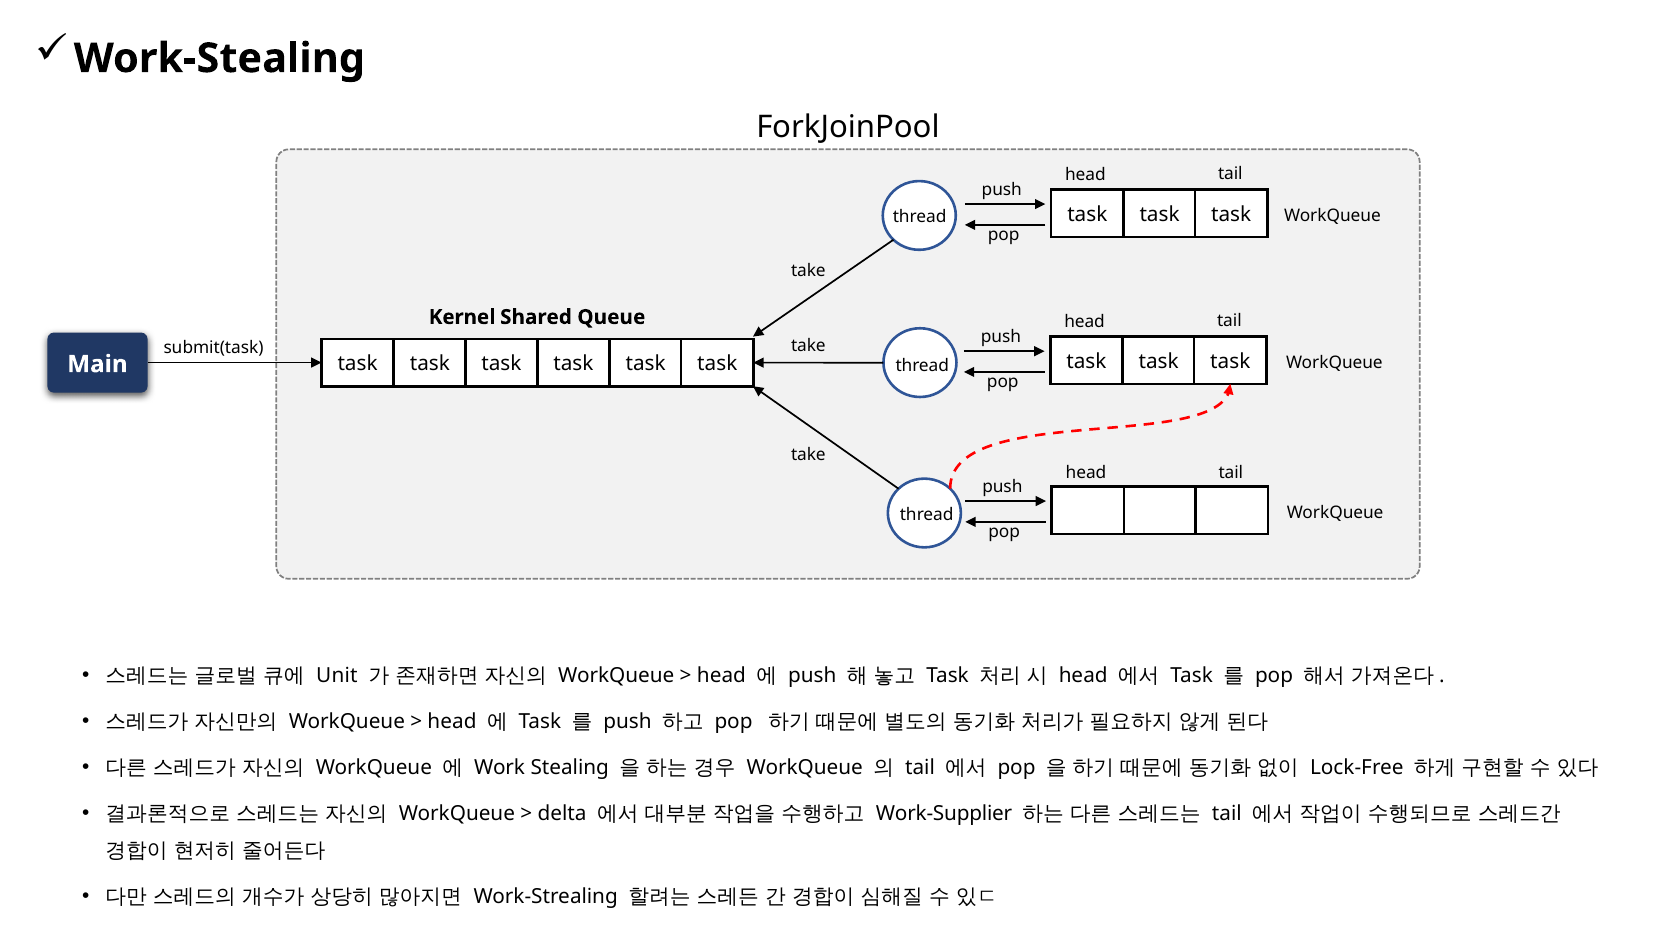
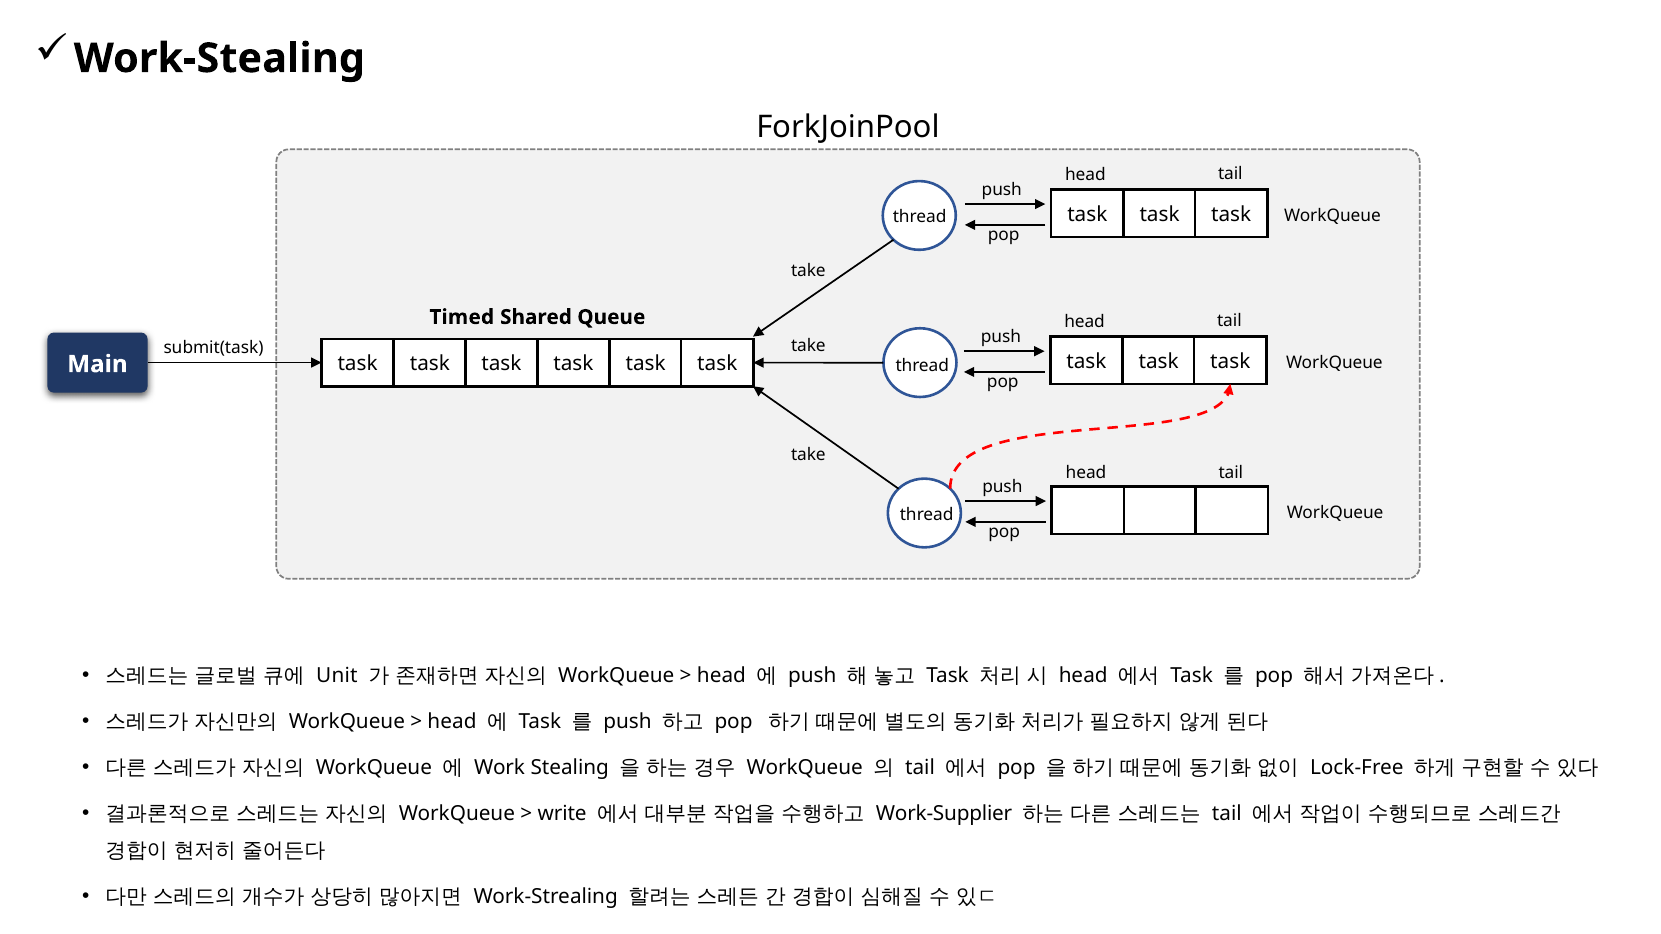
Kernel: Kernel -> Timed (462, 317)
delta: delta -> write (562, 814)
